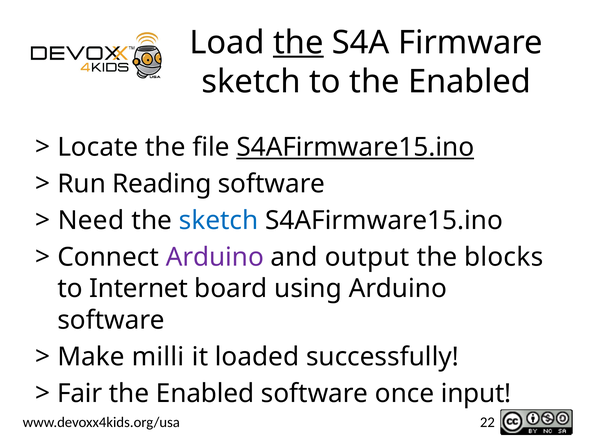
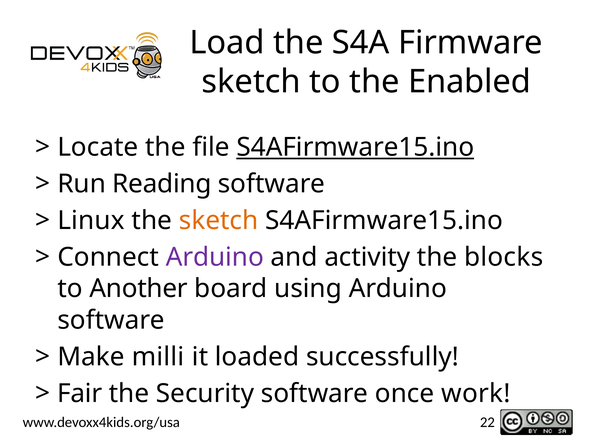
the underline: present -> none (298, 43)
Need: Need -> Linux (91, 220)
sketch colour: blue -> orange (219, 220)
output: output -> activity (367, 257)
Internet: Internet -> Another (139, 288)
Enabled: Enabled -> Security (205, 393)
input: input -> work (476, 393)
